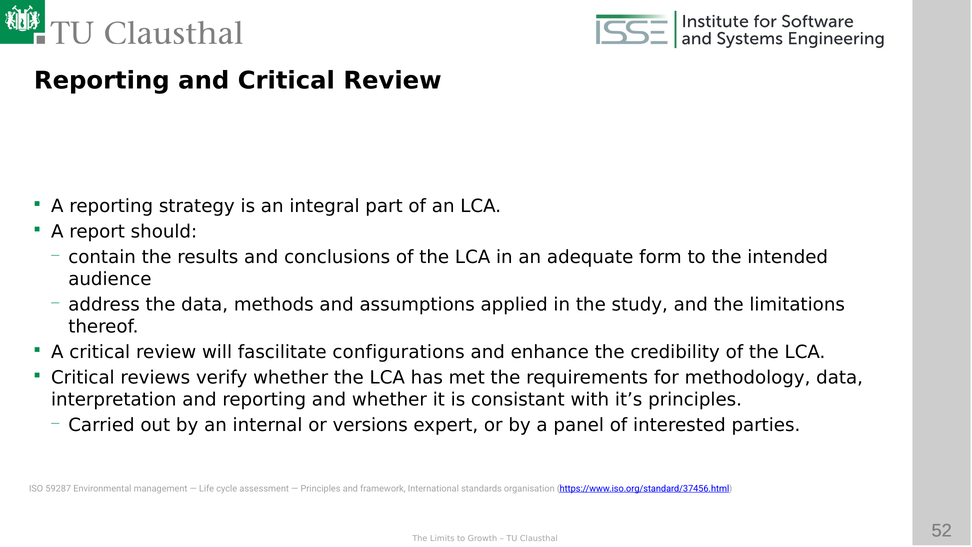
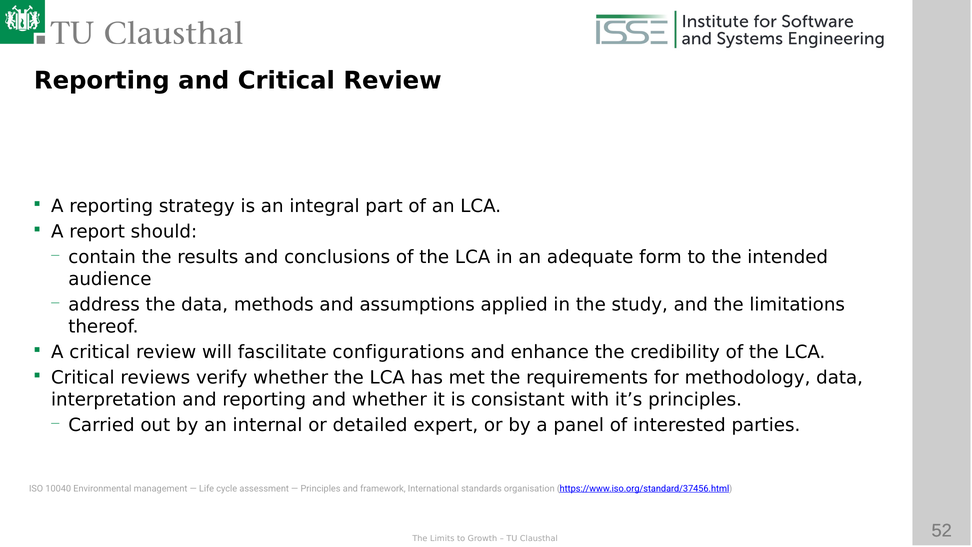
versions: versions -> detailed (370, 425)
59287: 59287 -> 10040 (58, 488)
